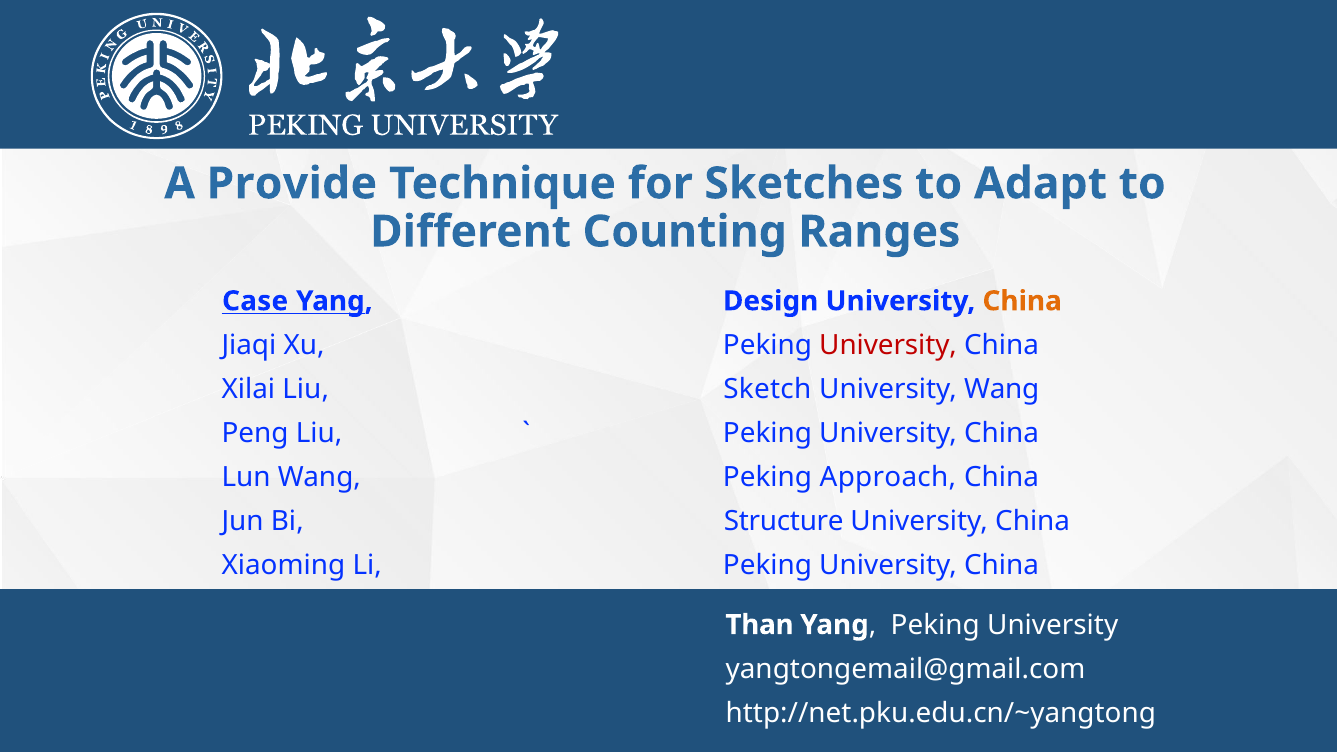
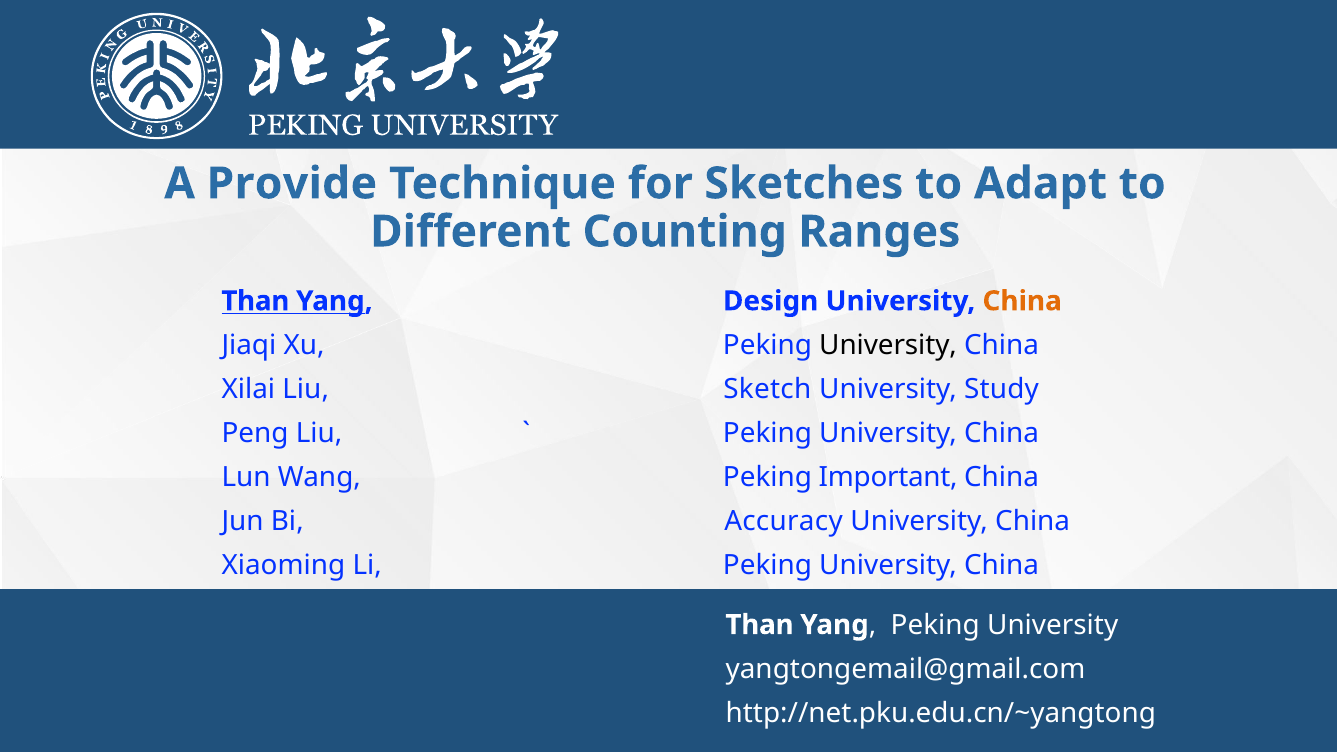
Case: Case -> Than (255, 301)
University colour: red -> black (888, 345)
University Wang: Wang -> Study (1001, 389)
Approach: Approach -> Important (888, 477)
Structure: Structure -> Accuracy (783, 521)
